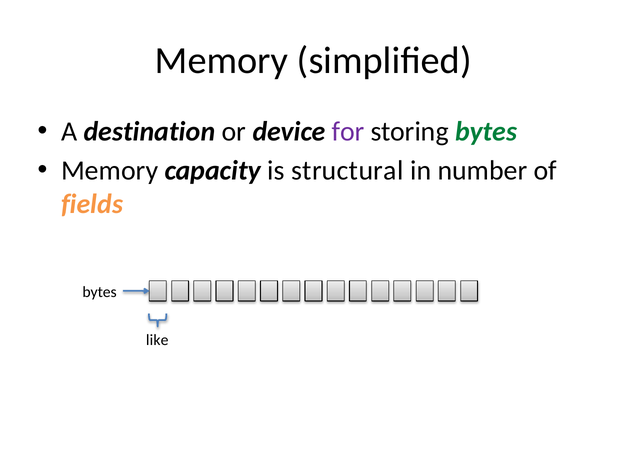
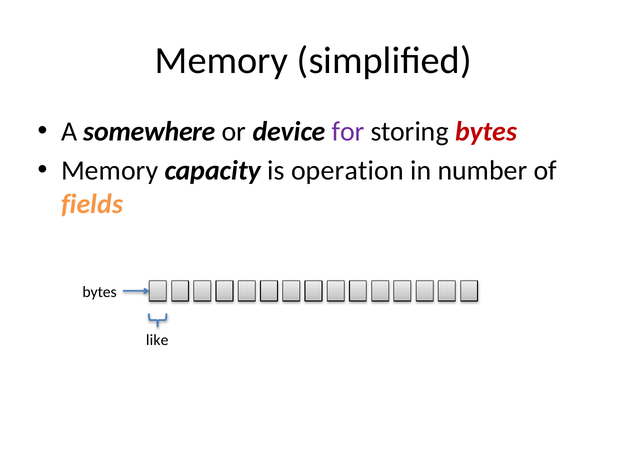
destination: destination -> somewhere (150, 132)
bytes colour: green -> red (486, 132)
structural: structural -> operation (347, 171)
